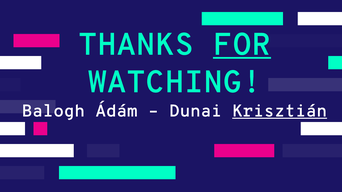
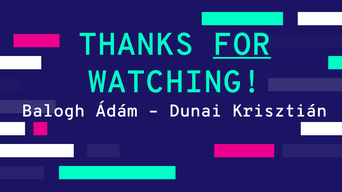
Krisztián underline: present -> none (280, 111)
